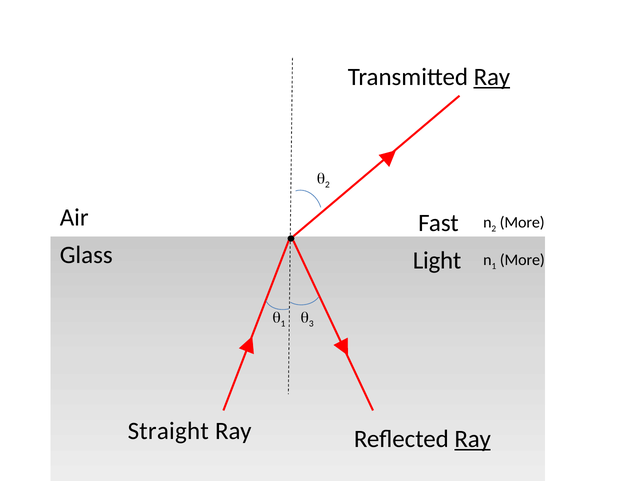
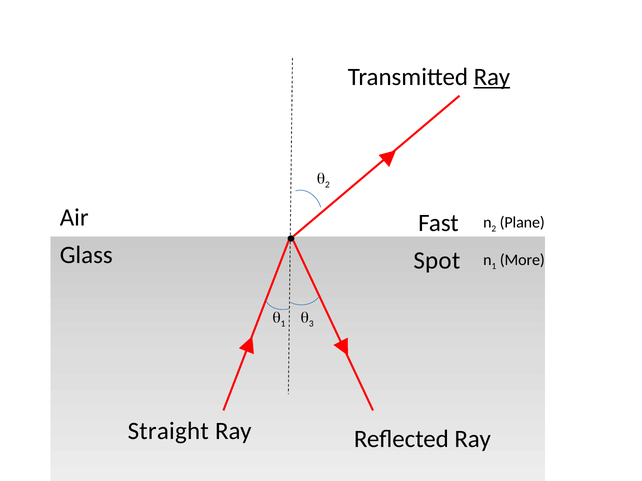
More: More -> Plane (522, 223)
Light: Light -> Spot (437, 261)
Ray underline: present -> none (473, 439)
